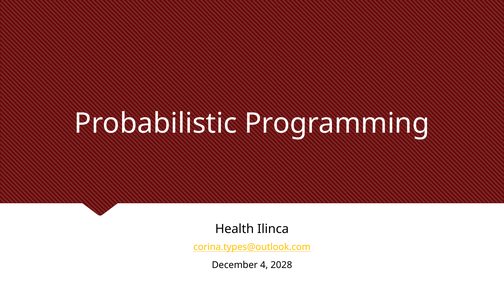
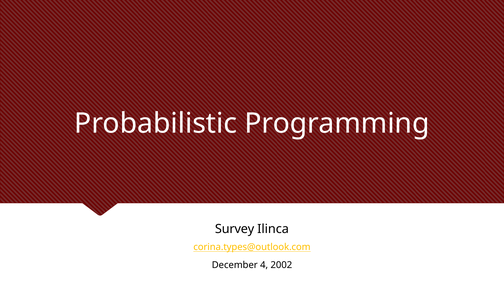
Health: Health -> Survey (235, 229)
2028: 2028 -> 2002 (281, 265)
